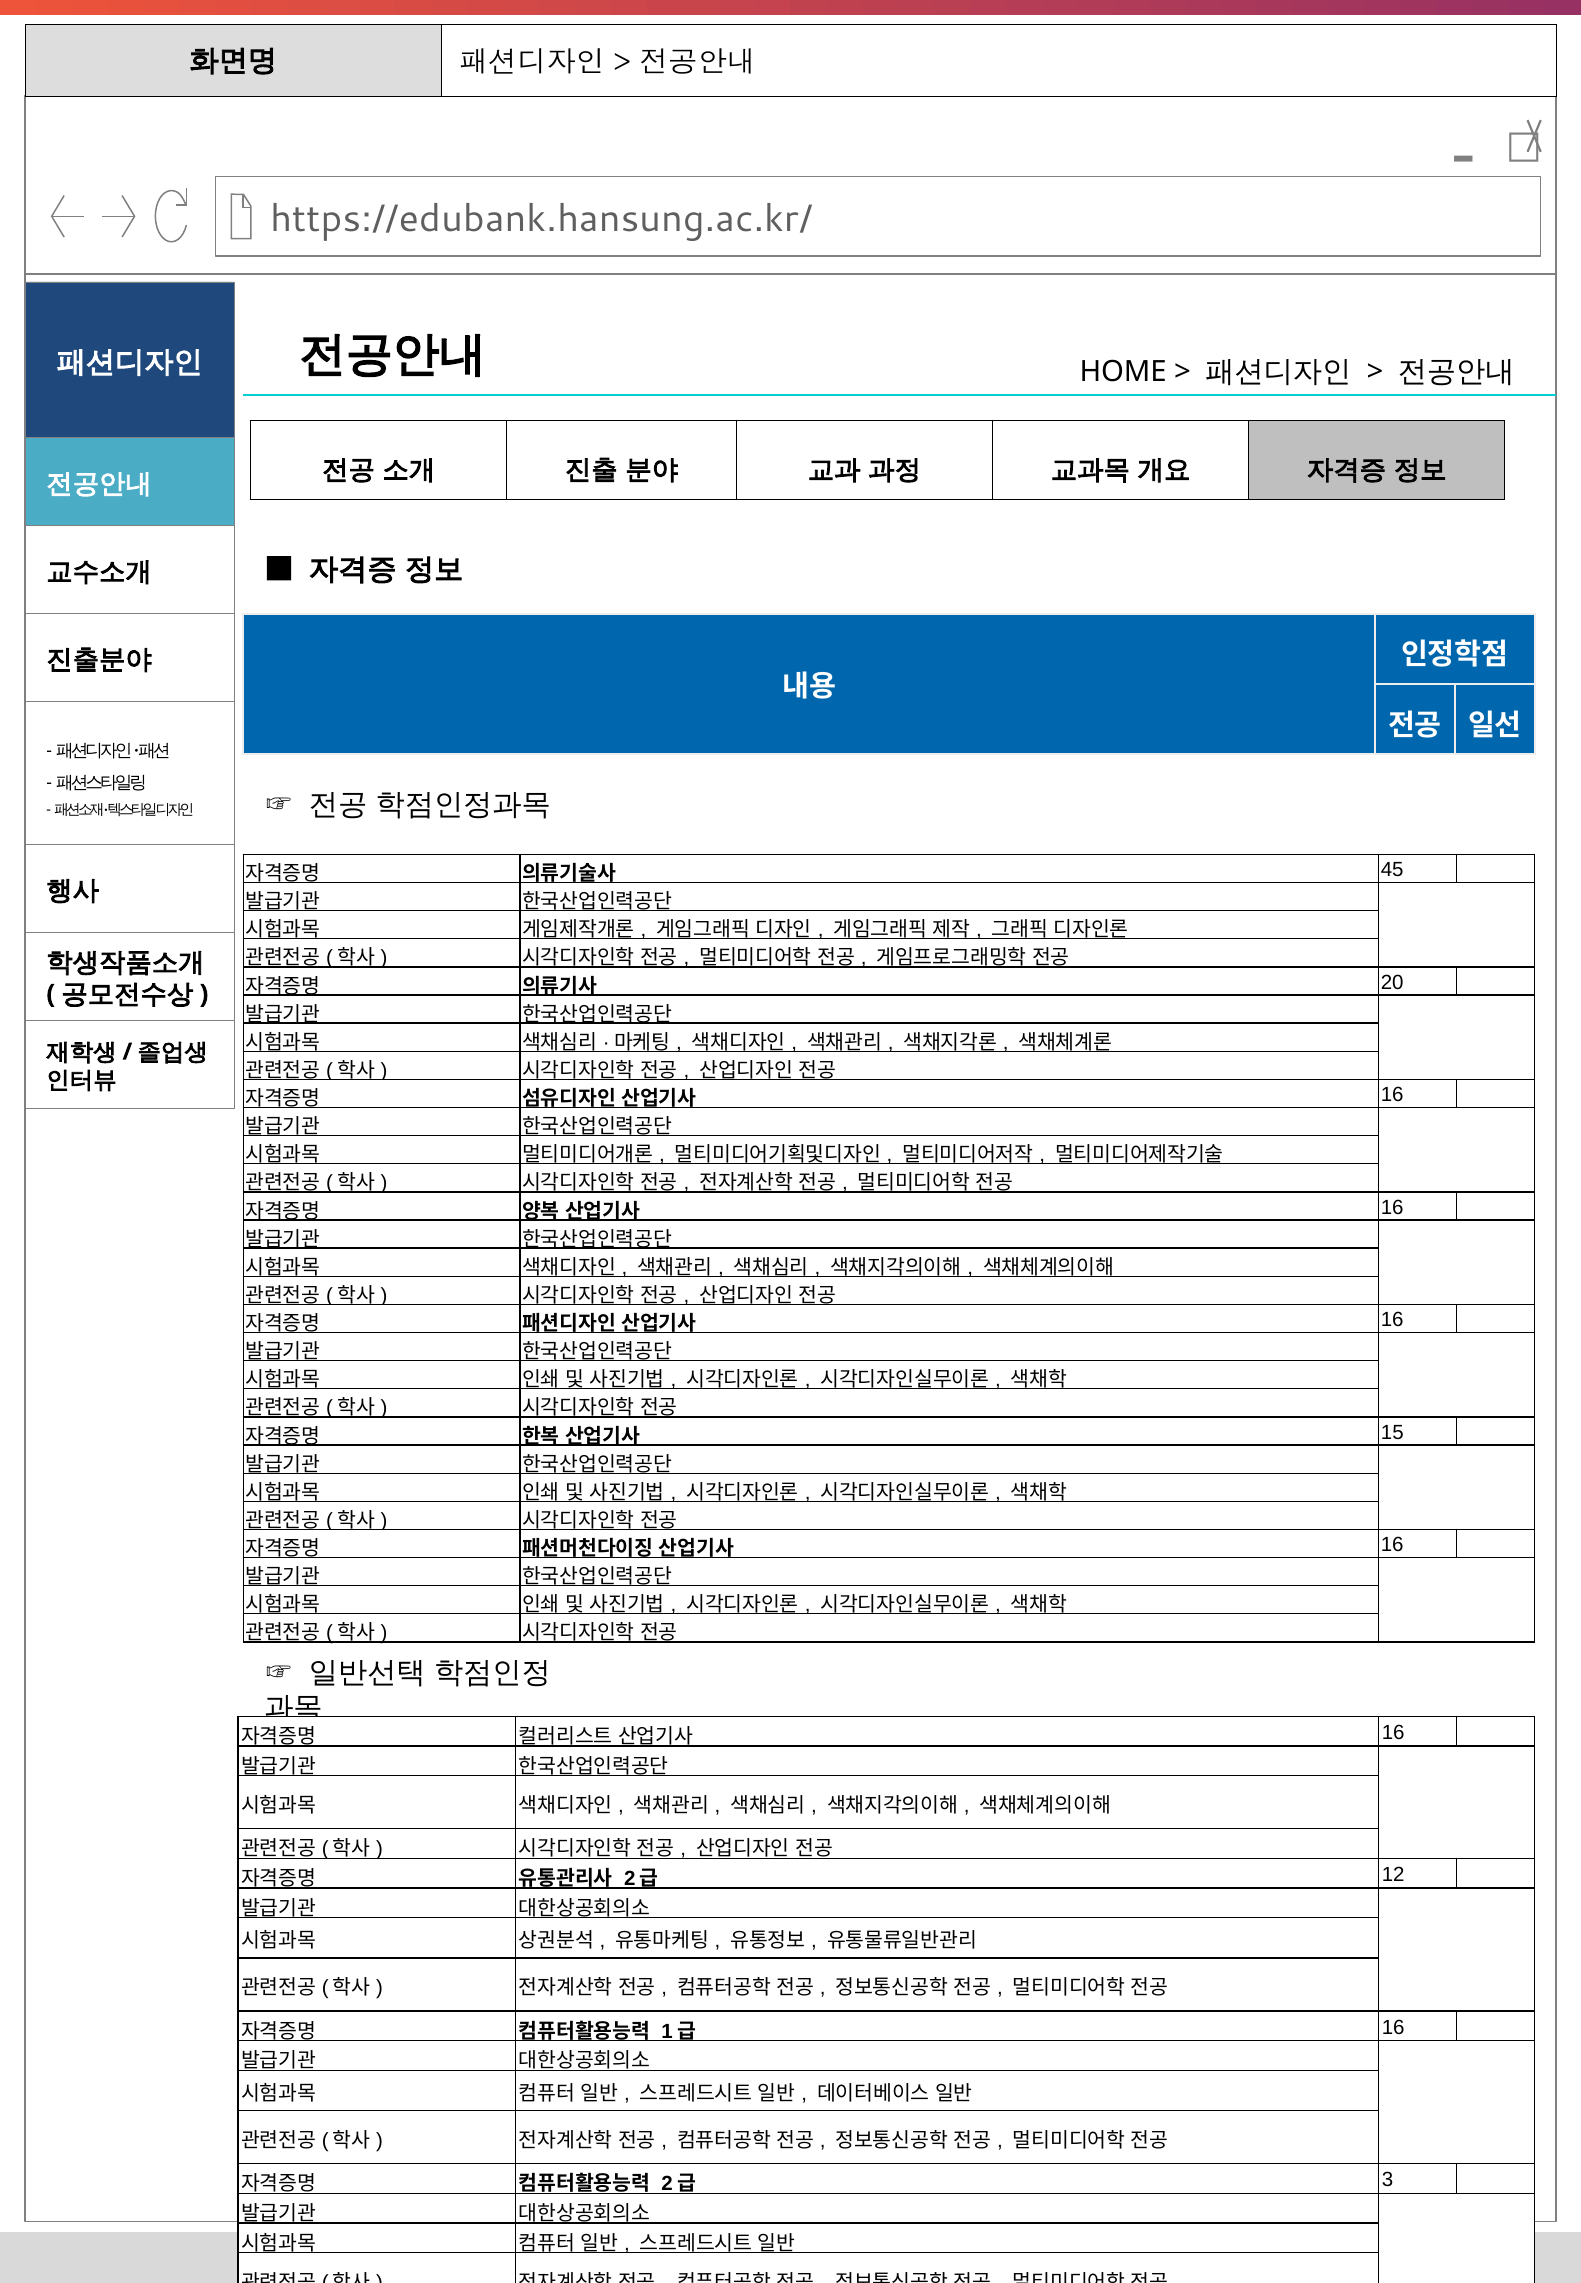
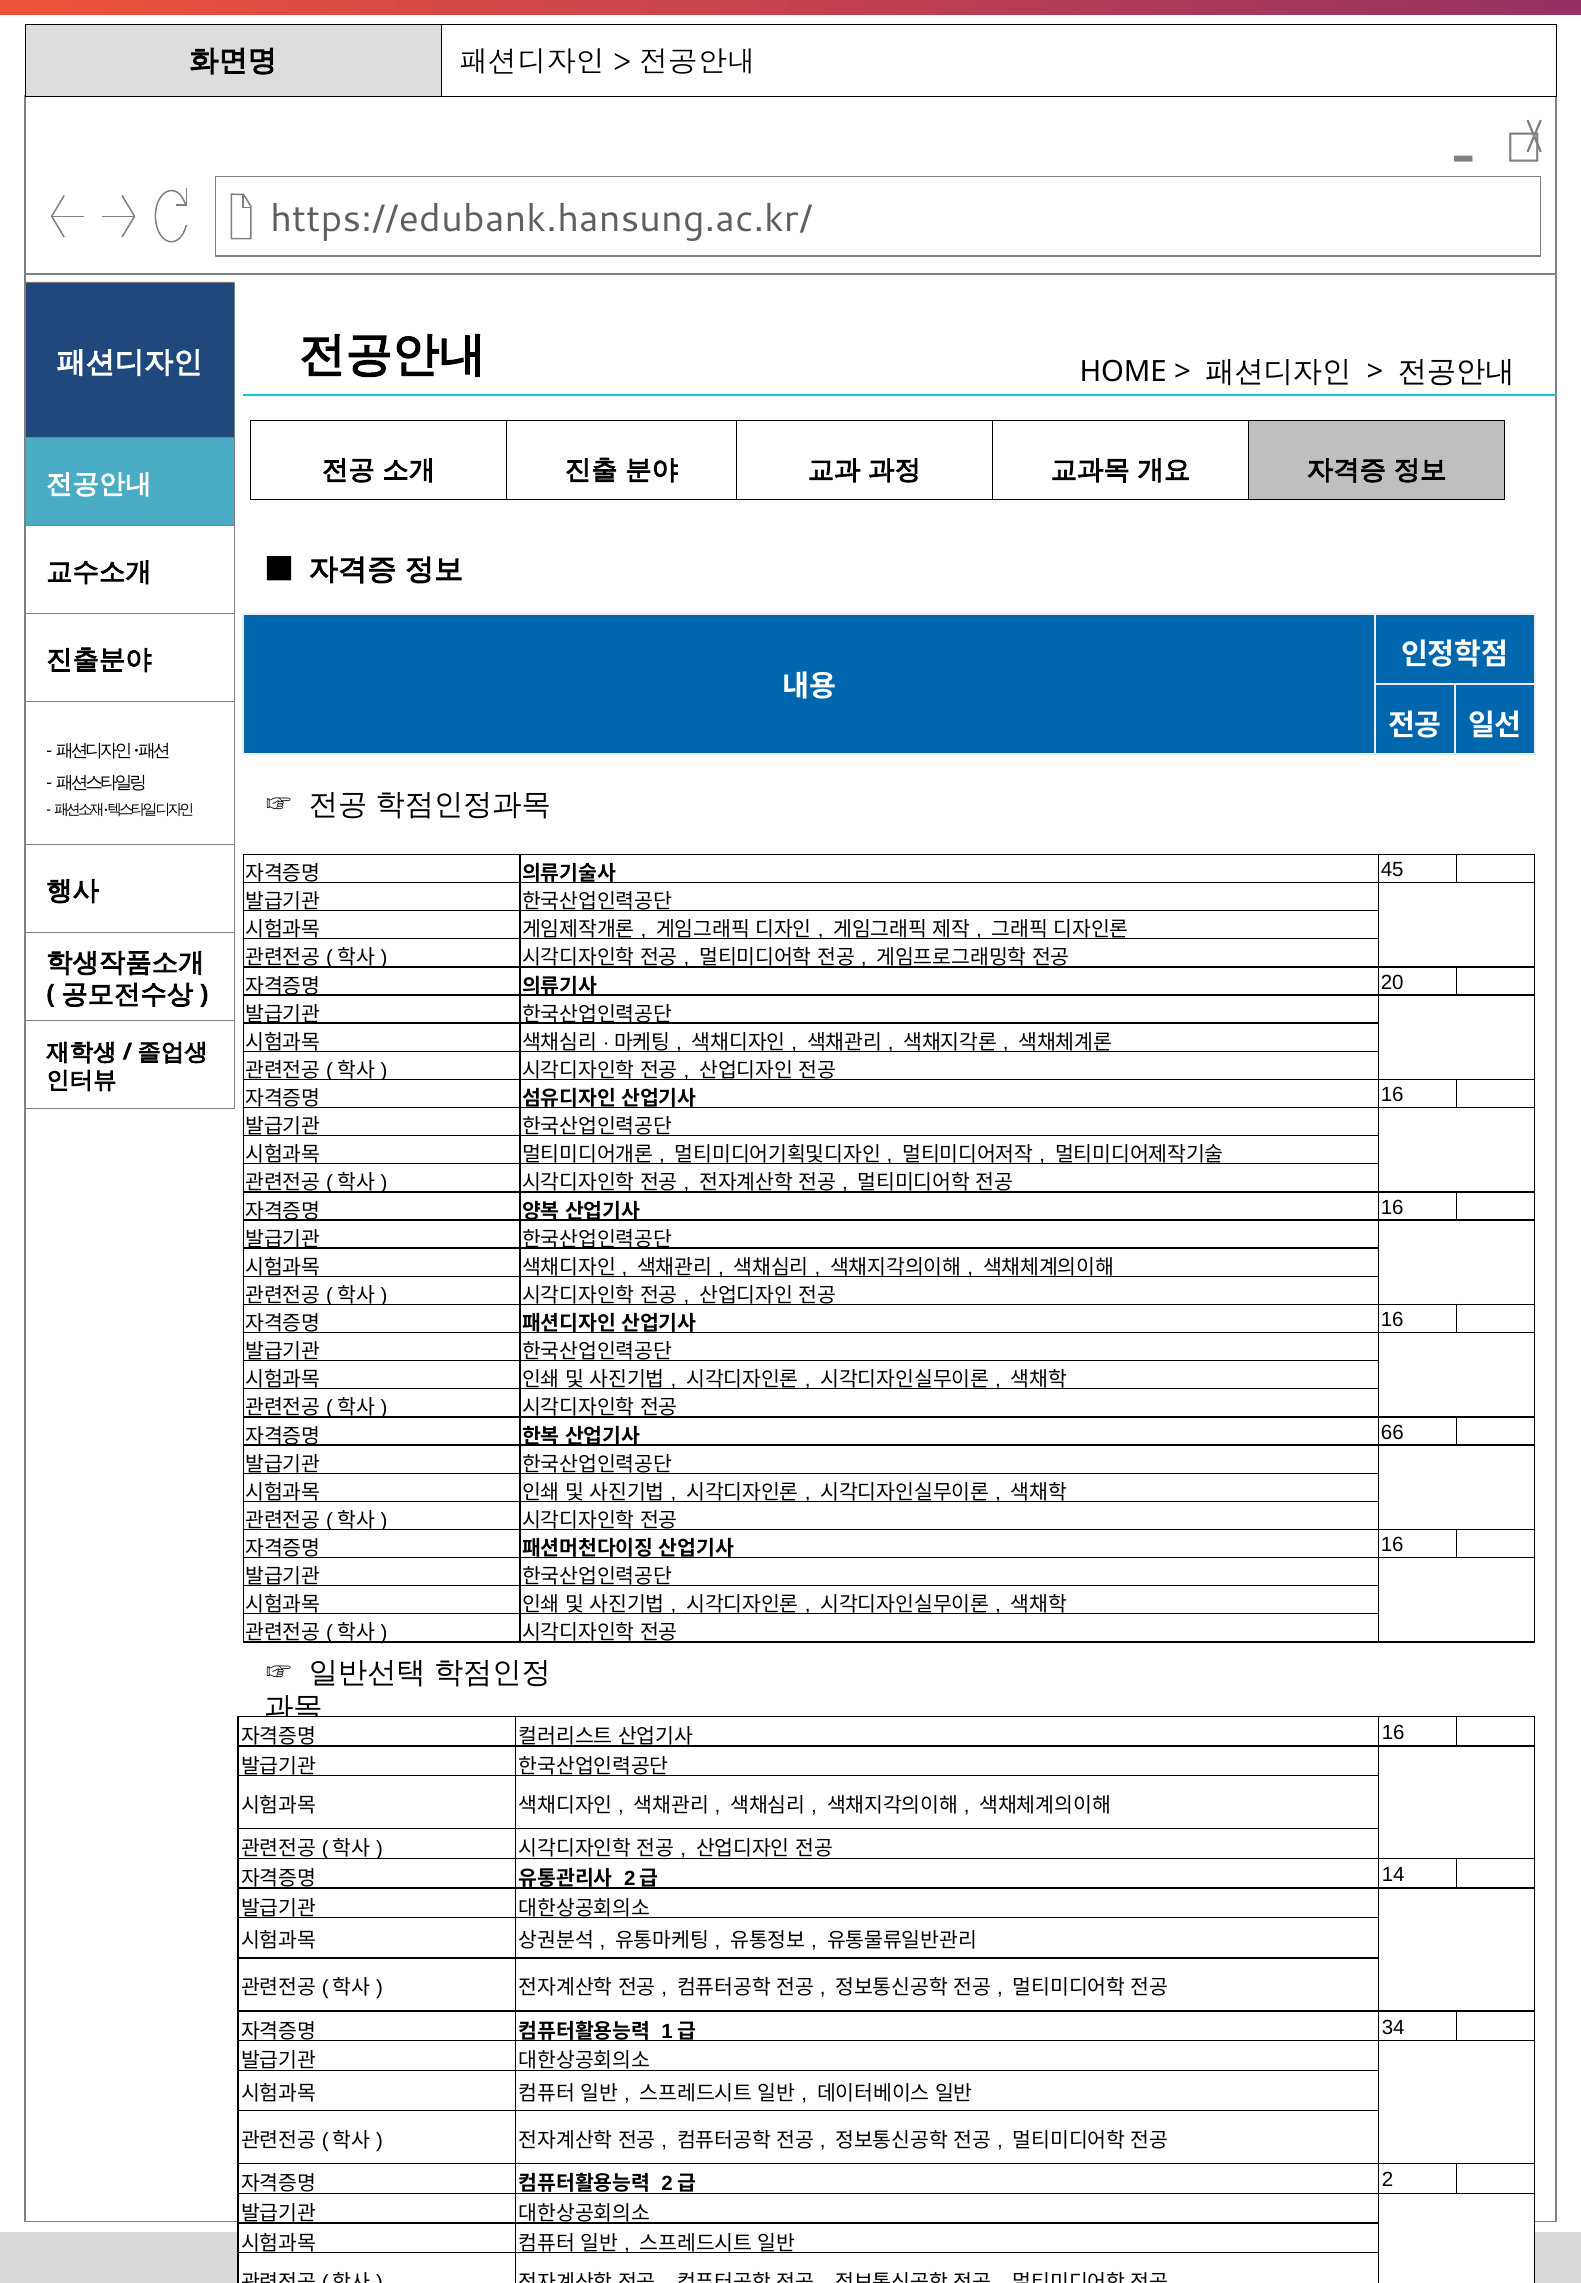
15: 15 -> 66 (1392, 1433)
12: 12 -> 14 (1393, 1875)
16: 16 -> 34 (1393, 2028)
3: 3 -> 2 (1388, 2181)
